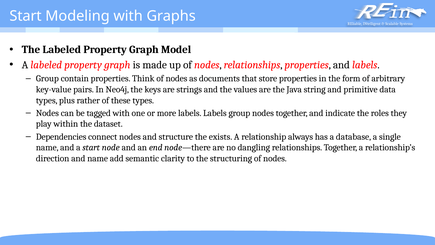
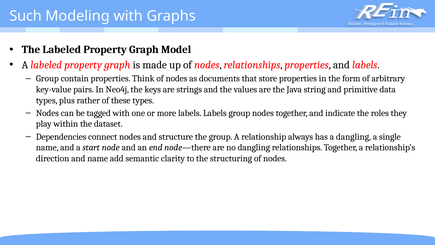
Start: Start -> Such (26, 16)
the exists: exists -> group (221, 137)
a database: database -> dangling (354, 137)
